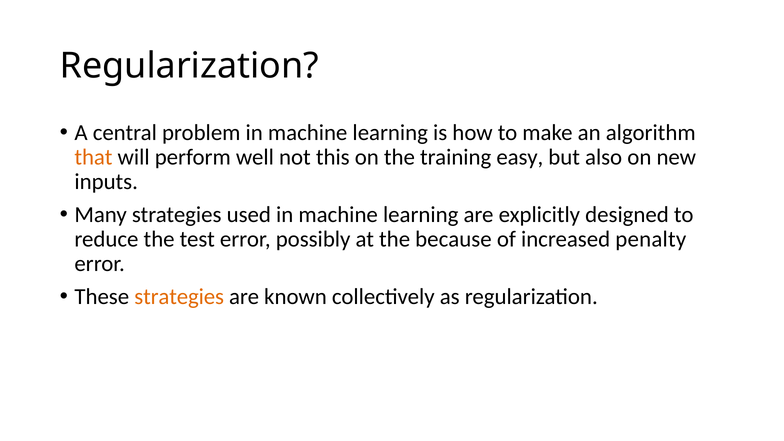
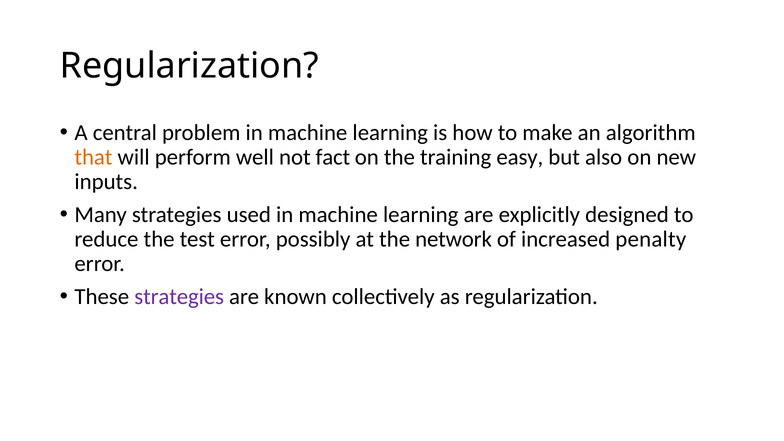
this: this -> fact (333, 157)
because: because -> network (454, 239)
strategies colour: orange -> purple (179, 297)
